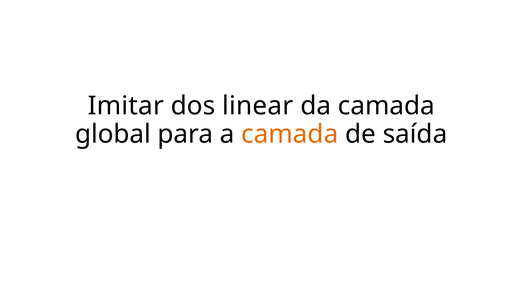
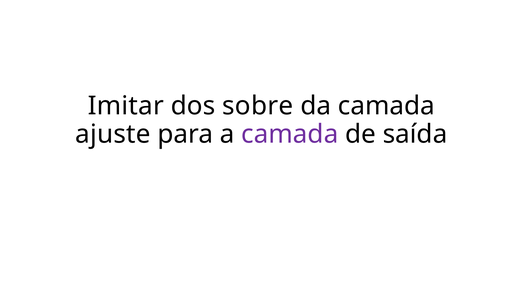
linear: linear -> sobre (258, 106)
global: global -> ajuste (113, 134)
camada colour: orange -> purple (290, 134)
